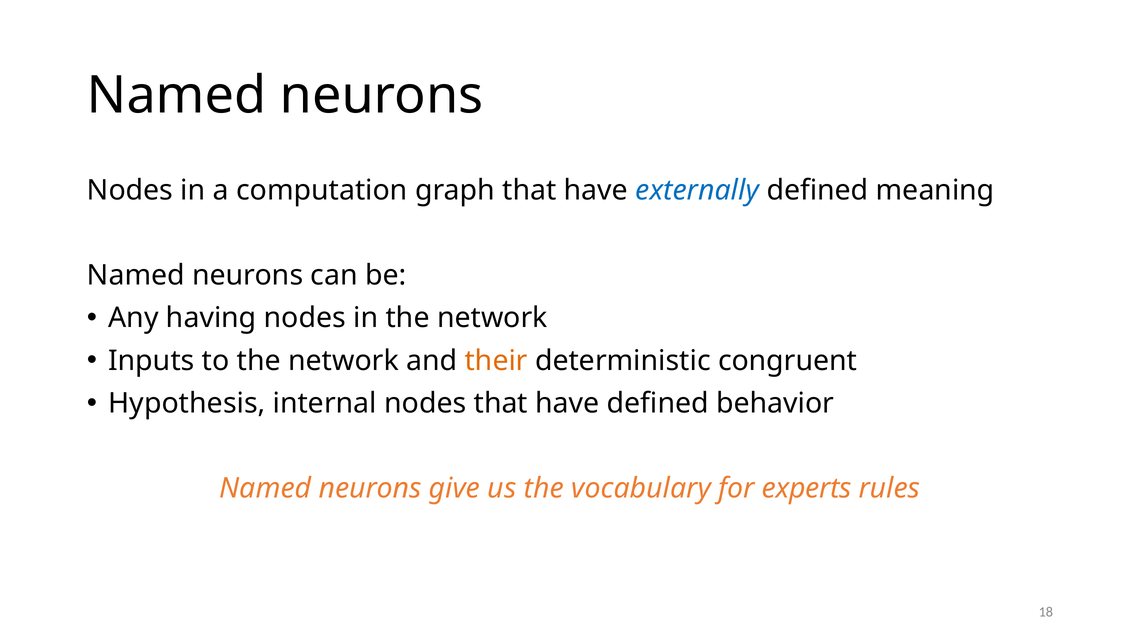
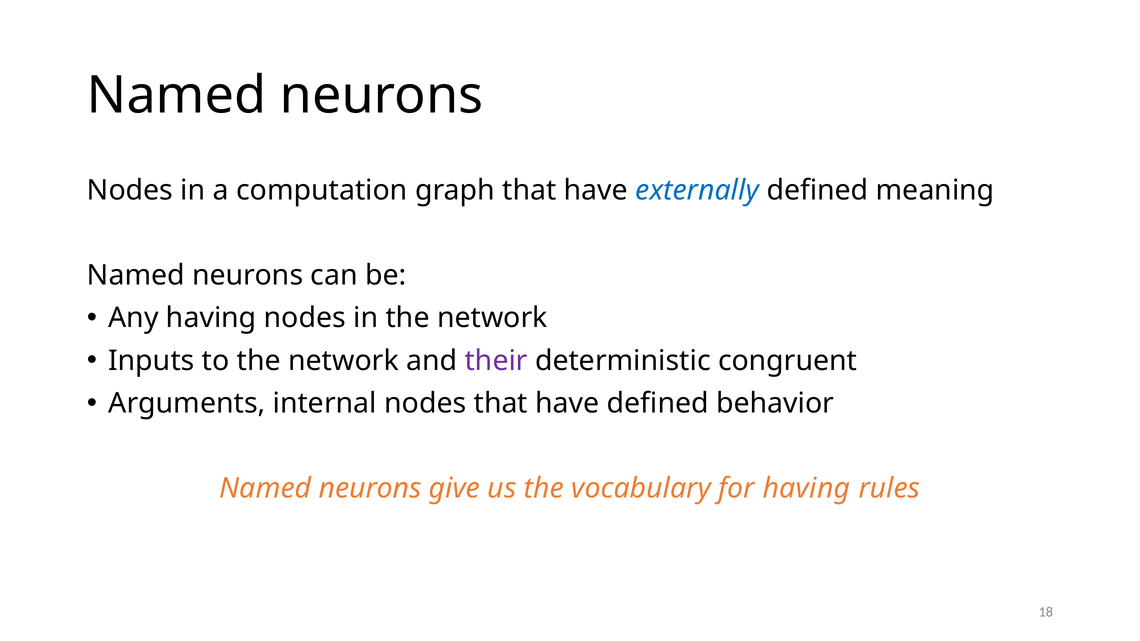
their colour: orange -> purple (496, 361)
Hypothesis: Hypothesis -> Arguments (187, 403)
for experts: experts -> having (806, 489)
